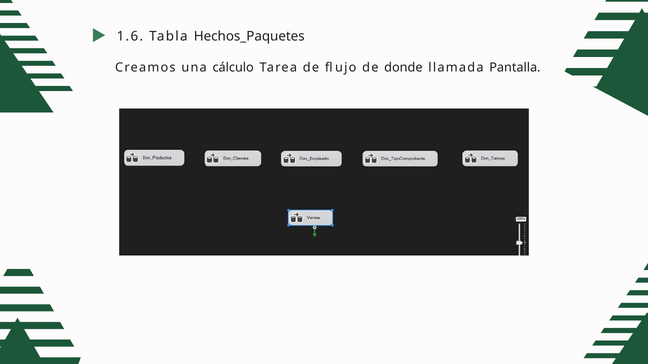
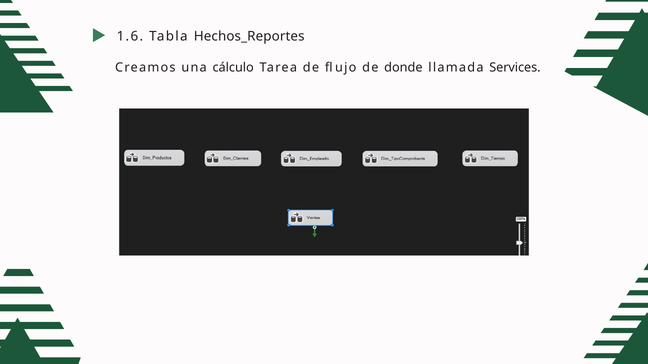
Hechos_Paquetes: Hechos_Paquetes -> Hechos_Reportes (249, 37)
Pantalla: Pantalla -> Services (515, 67)
